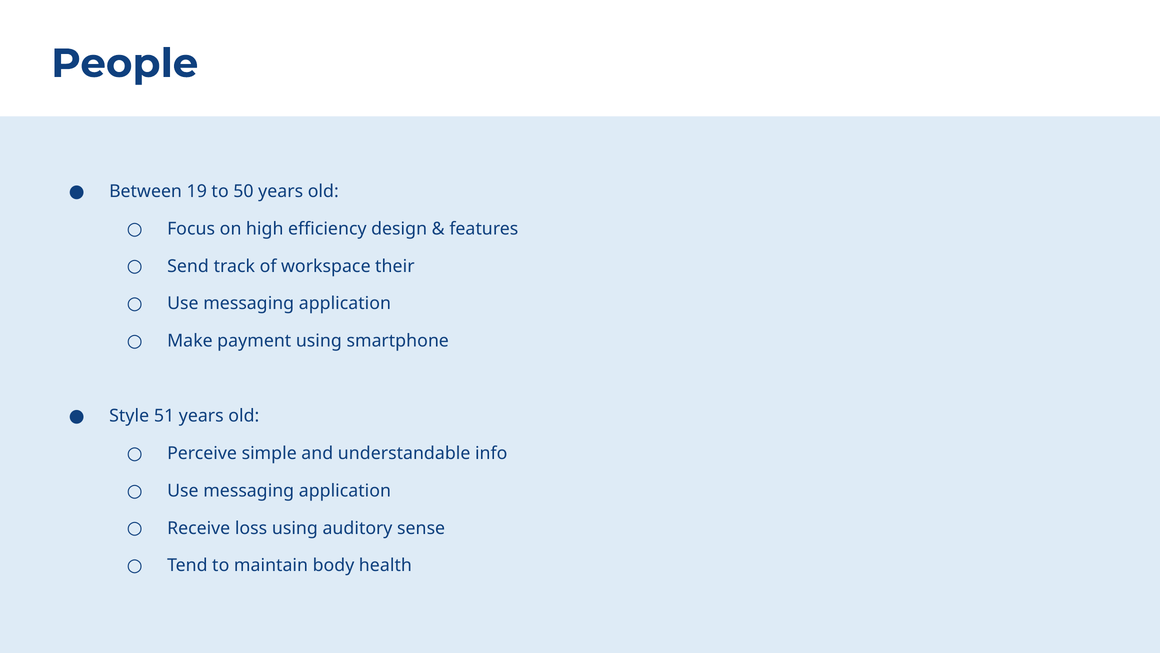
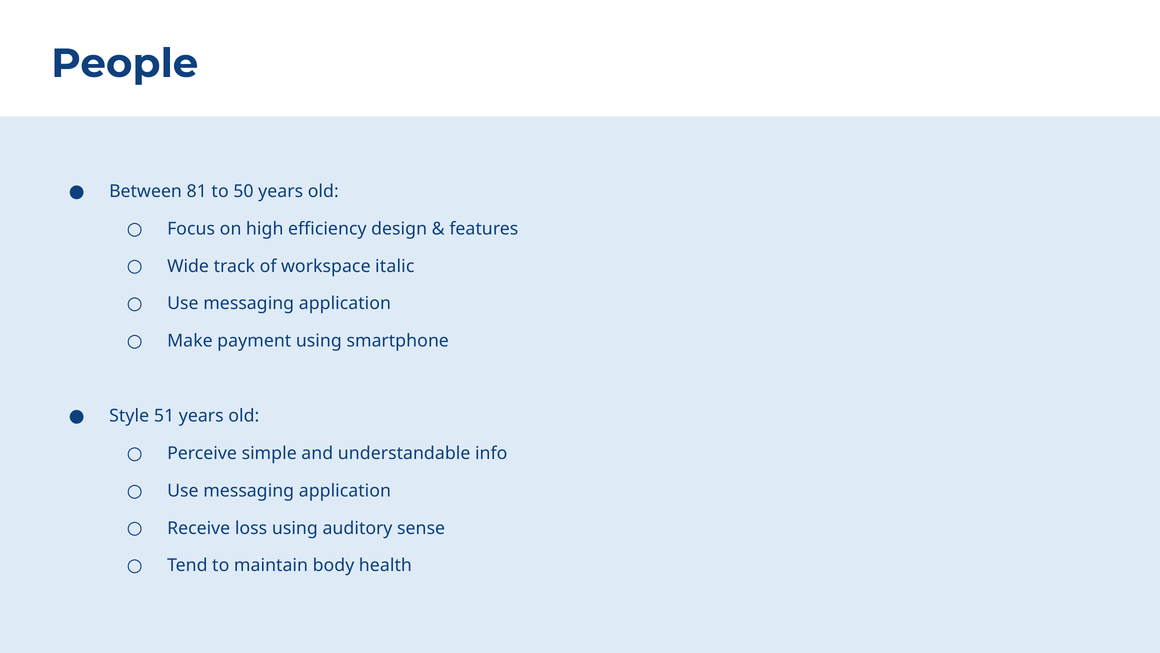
19: 19 -> 81 (197, 191)
Send: Send -> Wide (188, 266)
their: their -> italic (395, 266)
